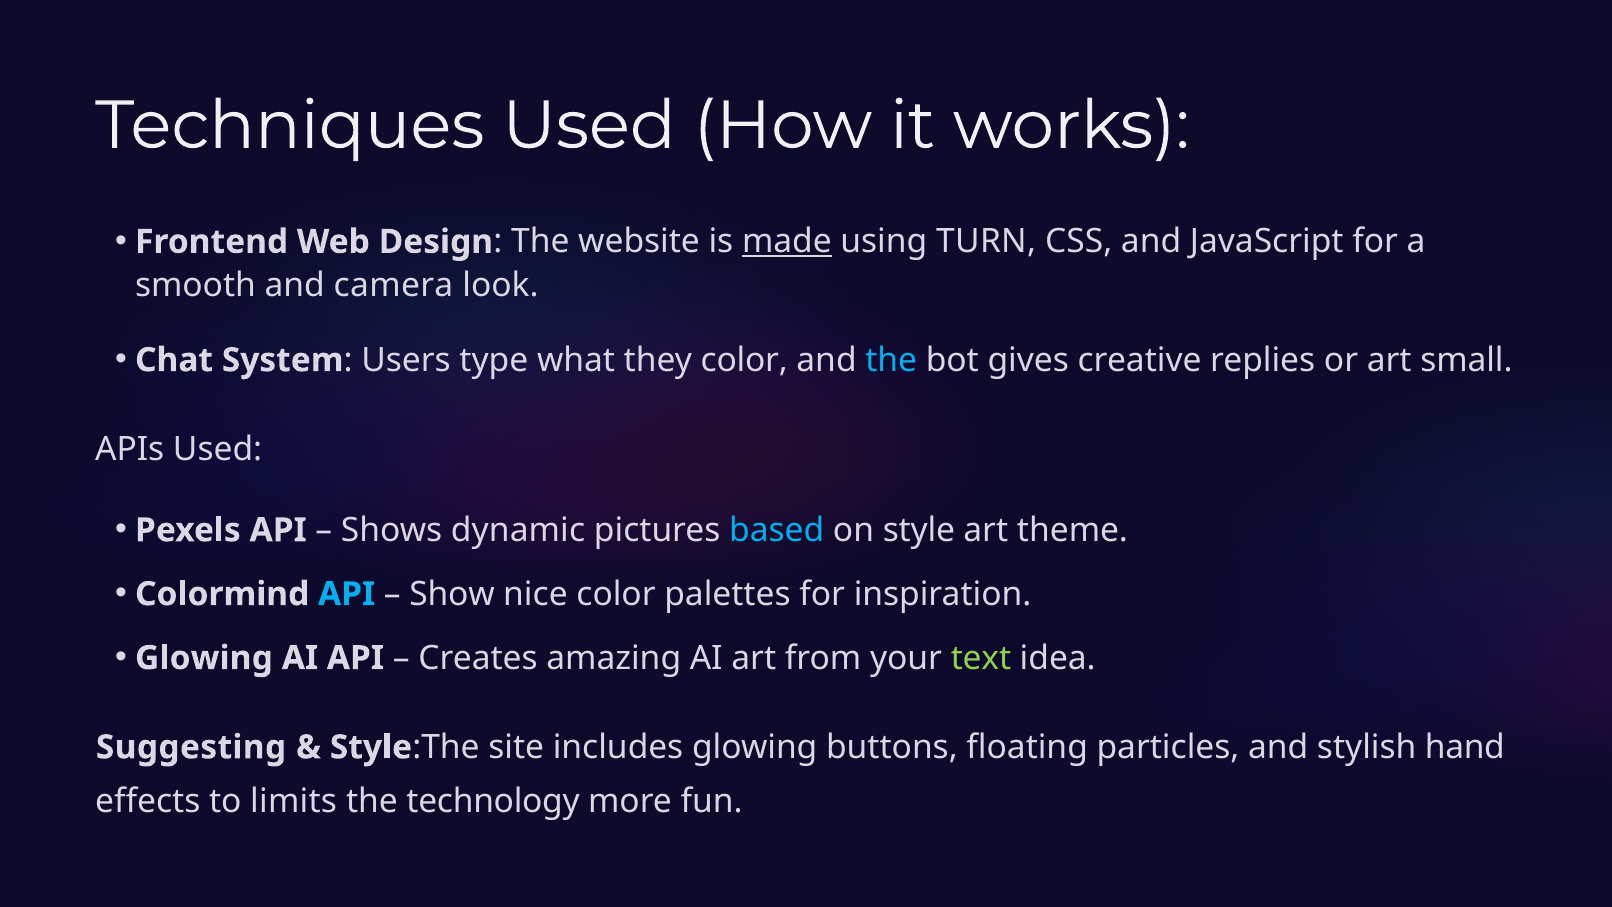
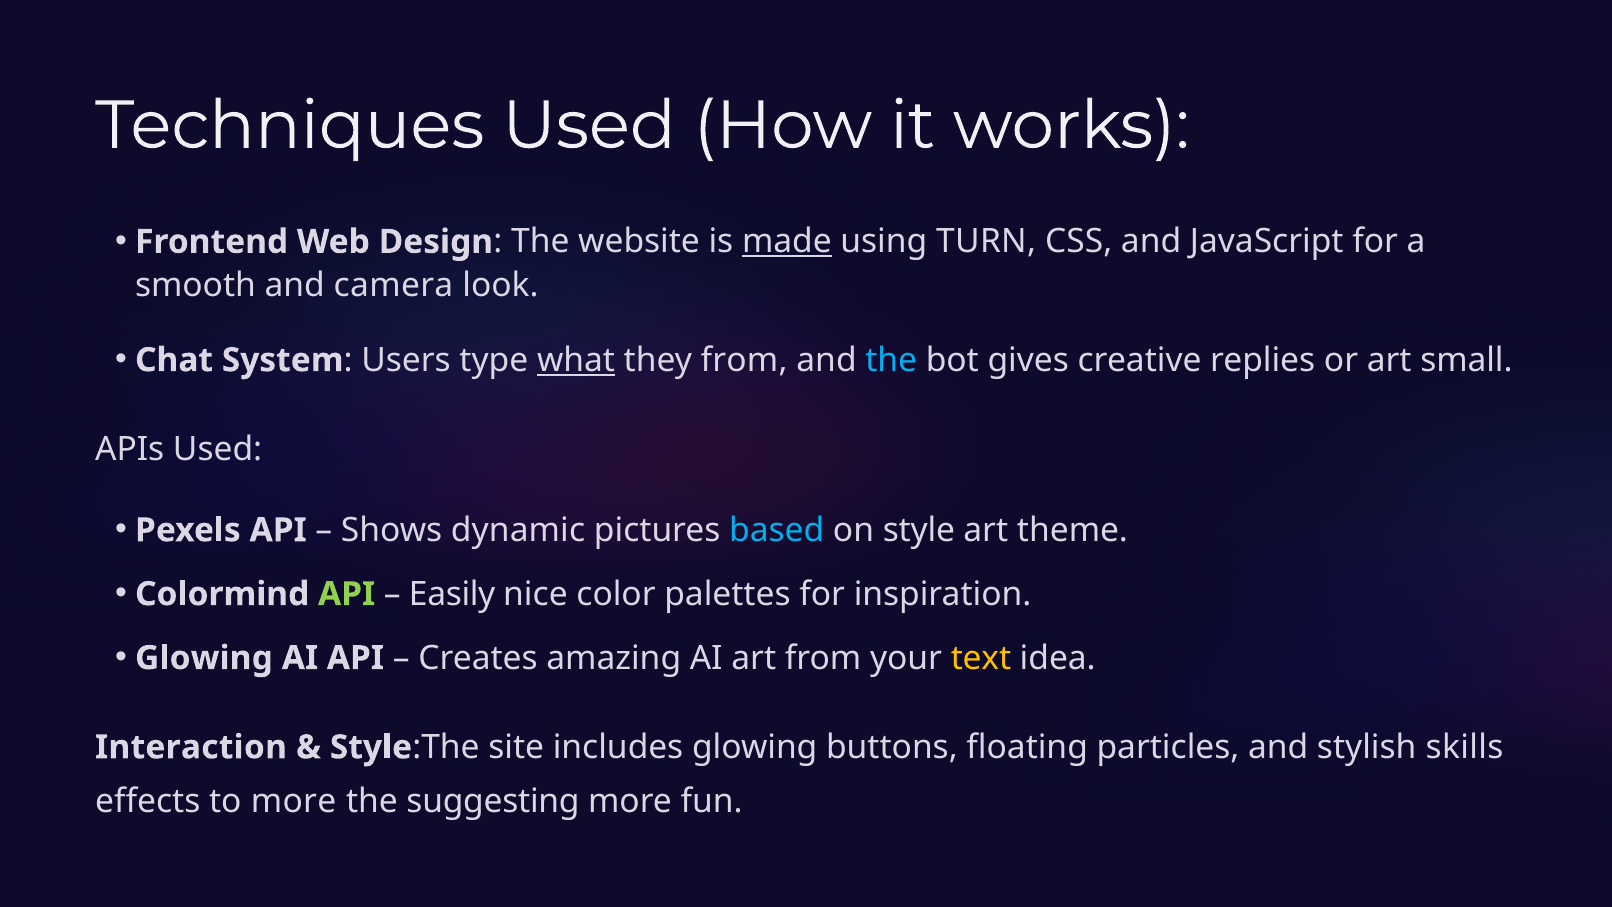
what underline: none -> present (576, 360)
they color: color -> from (744, 360)
API colour: light blue -> light green (347, 594)
Show: Show -> Easily (452, 594)
text colour: light green -> yellow (981, 658)
Suggesting: Suggesting -> Interaction (191, 747)
hand: hand -> skills (1465, 747)
to limits: limits -> more (294, 801)
technology: technology -> suggesting (493, 801)
